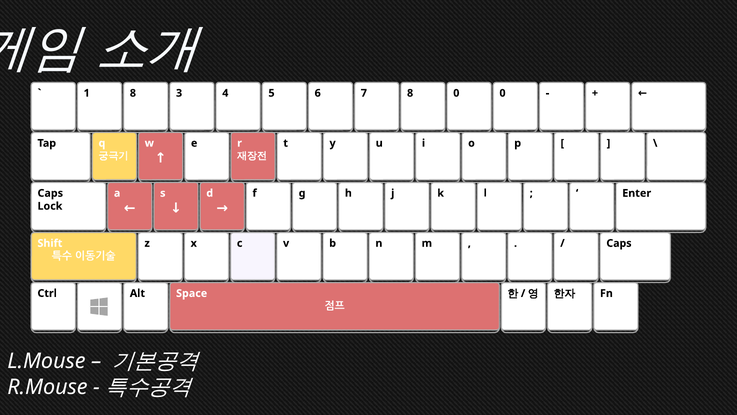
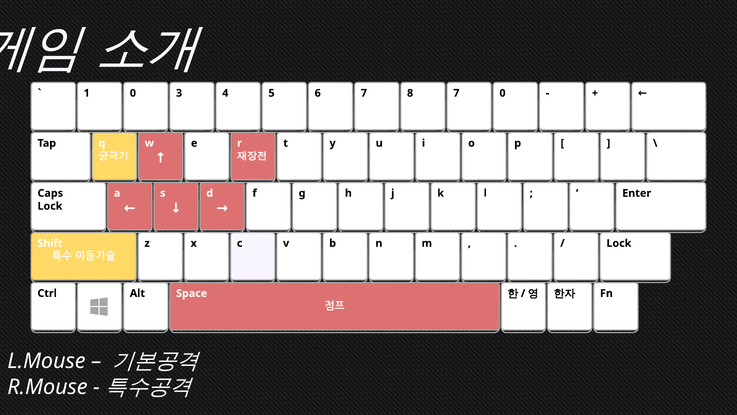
1 8: 8 -> 0 (133, 93)
8 0: 0 -> 7 (456, 93)
Caps: Caps -> Lock (619, 243)
